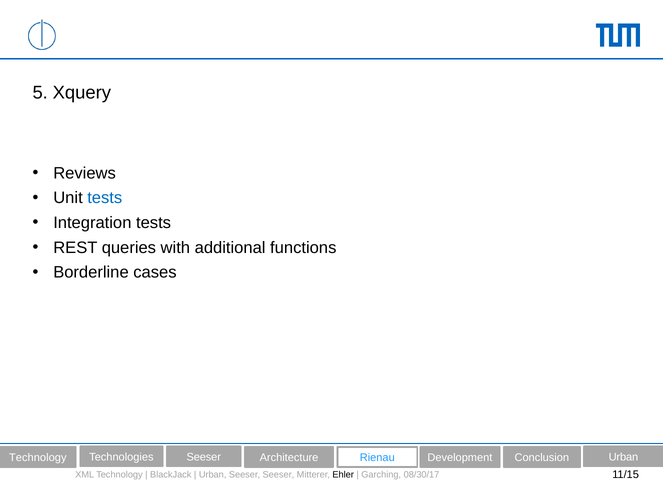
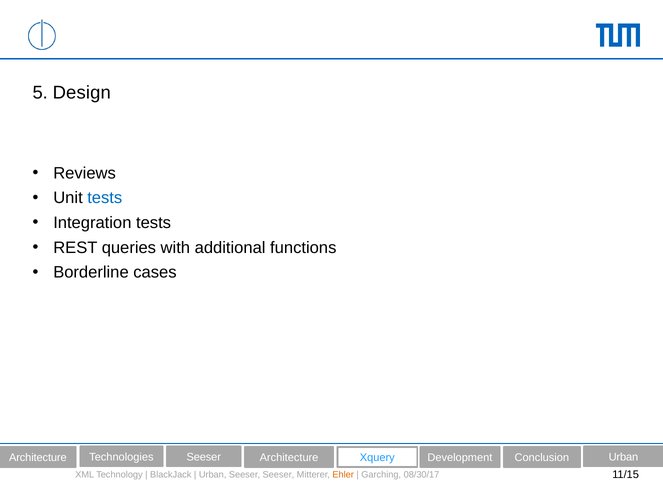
Xquery: Xquery -> Design (82, 93)
Technology: Technology -> Architecture (38, 458)
Rienau: Rienau -> Xquery (377, 458)
Ehler colour: black -> orange (343, 475)
